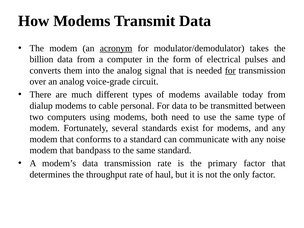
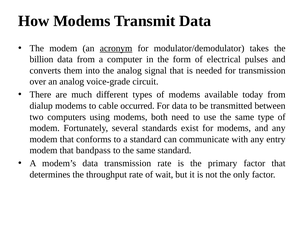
for underline: present -> none (230, 71)
personal: personal -> occurred (137, 106)
noise: noise -> entry (276, 139)
haul: haul -> wait (164, 175)
